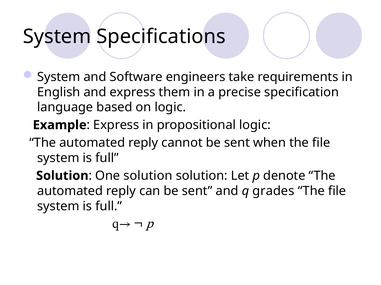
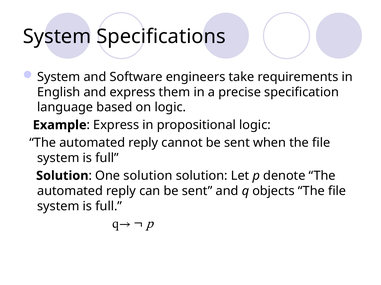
grades: grades -> objects (274, 191)
